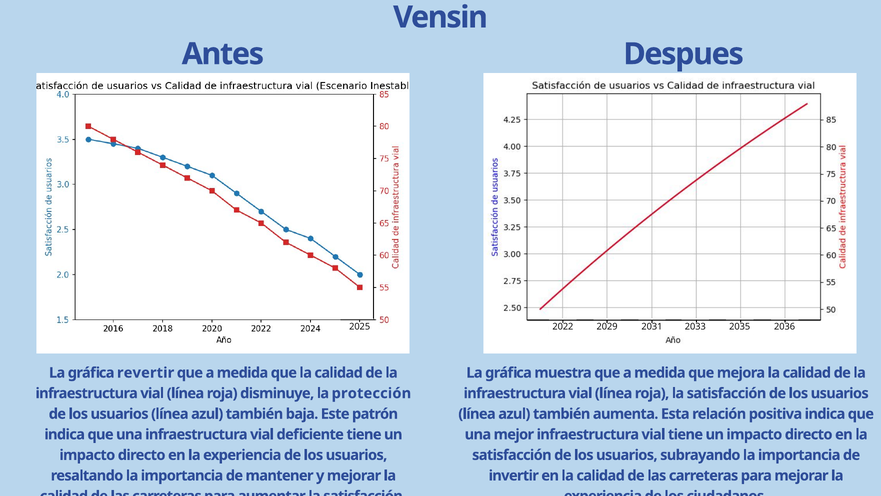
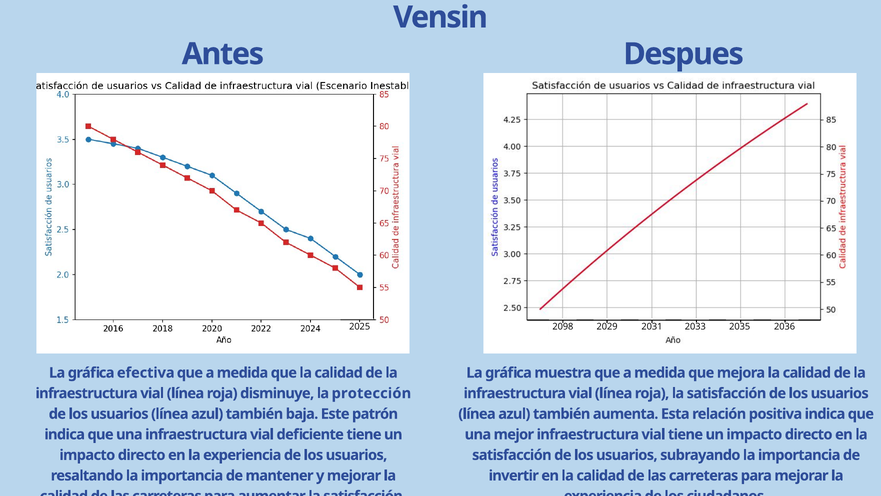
2022: 2022 -> 2098 (563, 327)
revertir: revertir -> efectiva (146, 372)
